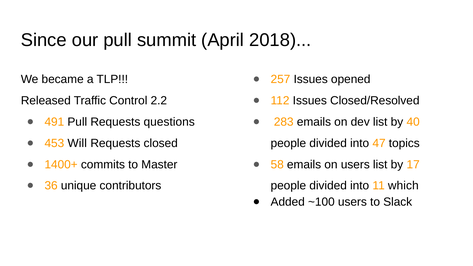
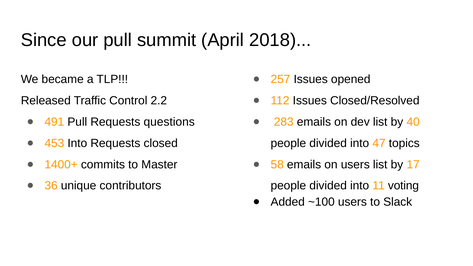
453 Will: Will -> Into (77, 143)
which: which -> voting (403, 186)
